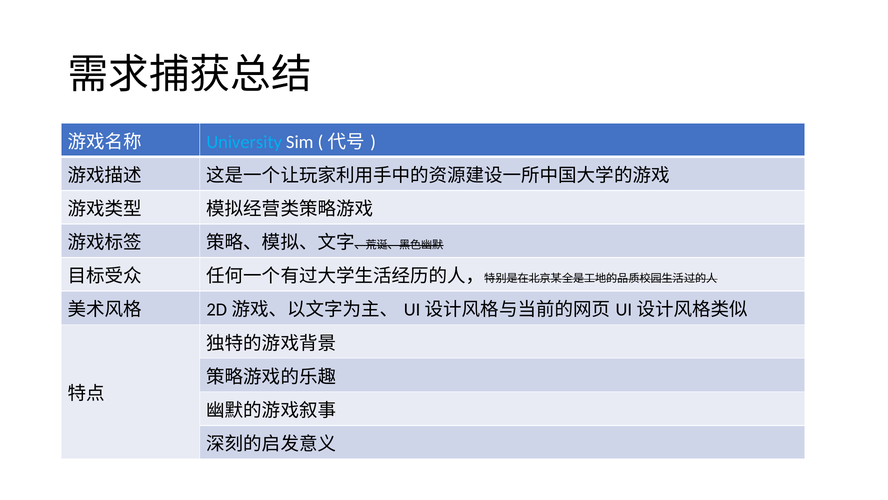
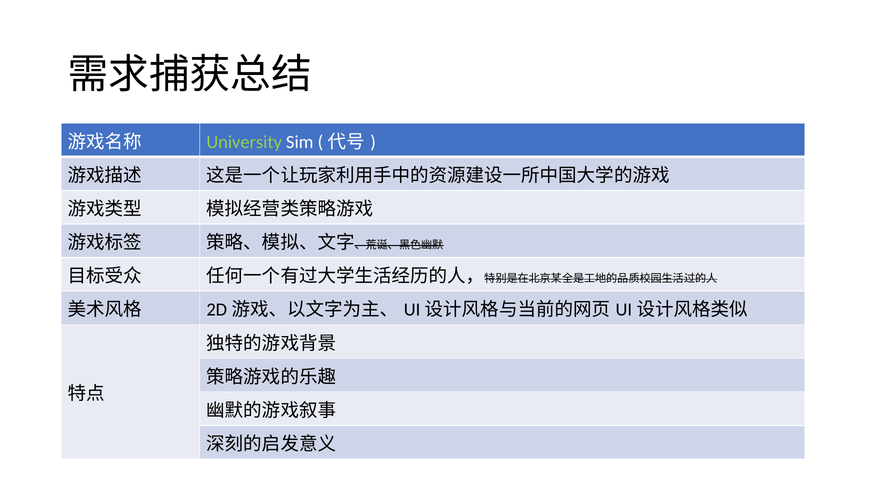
University colour: light blue -> light green (244, 142)
